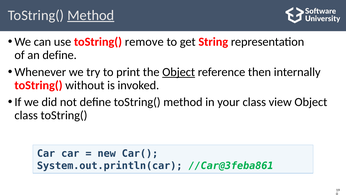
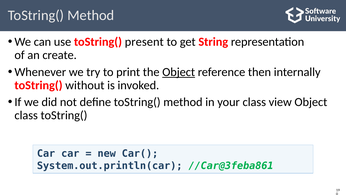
Method underline: present -> none (91, 15)
remove: remove -> present (144, 42)
an define: define -> create (60, 55)
